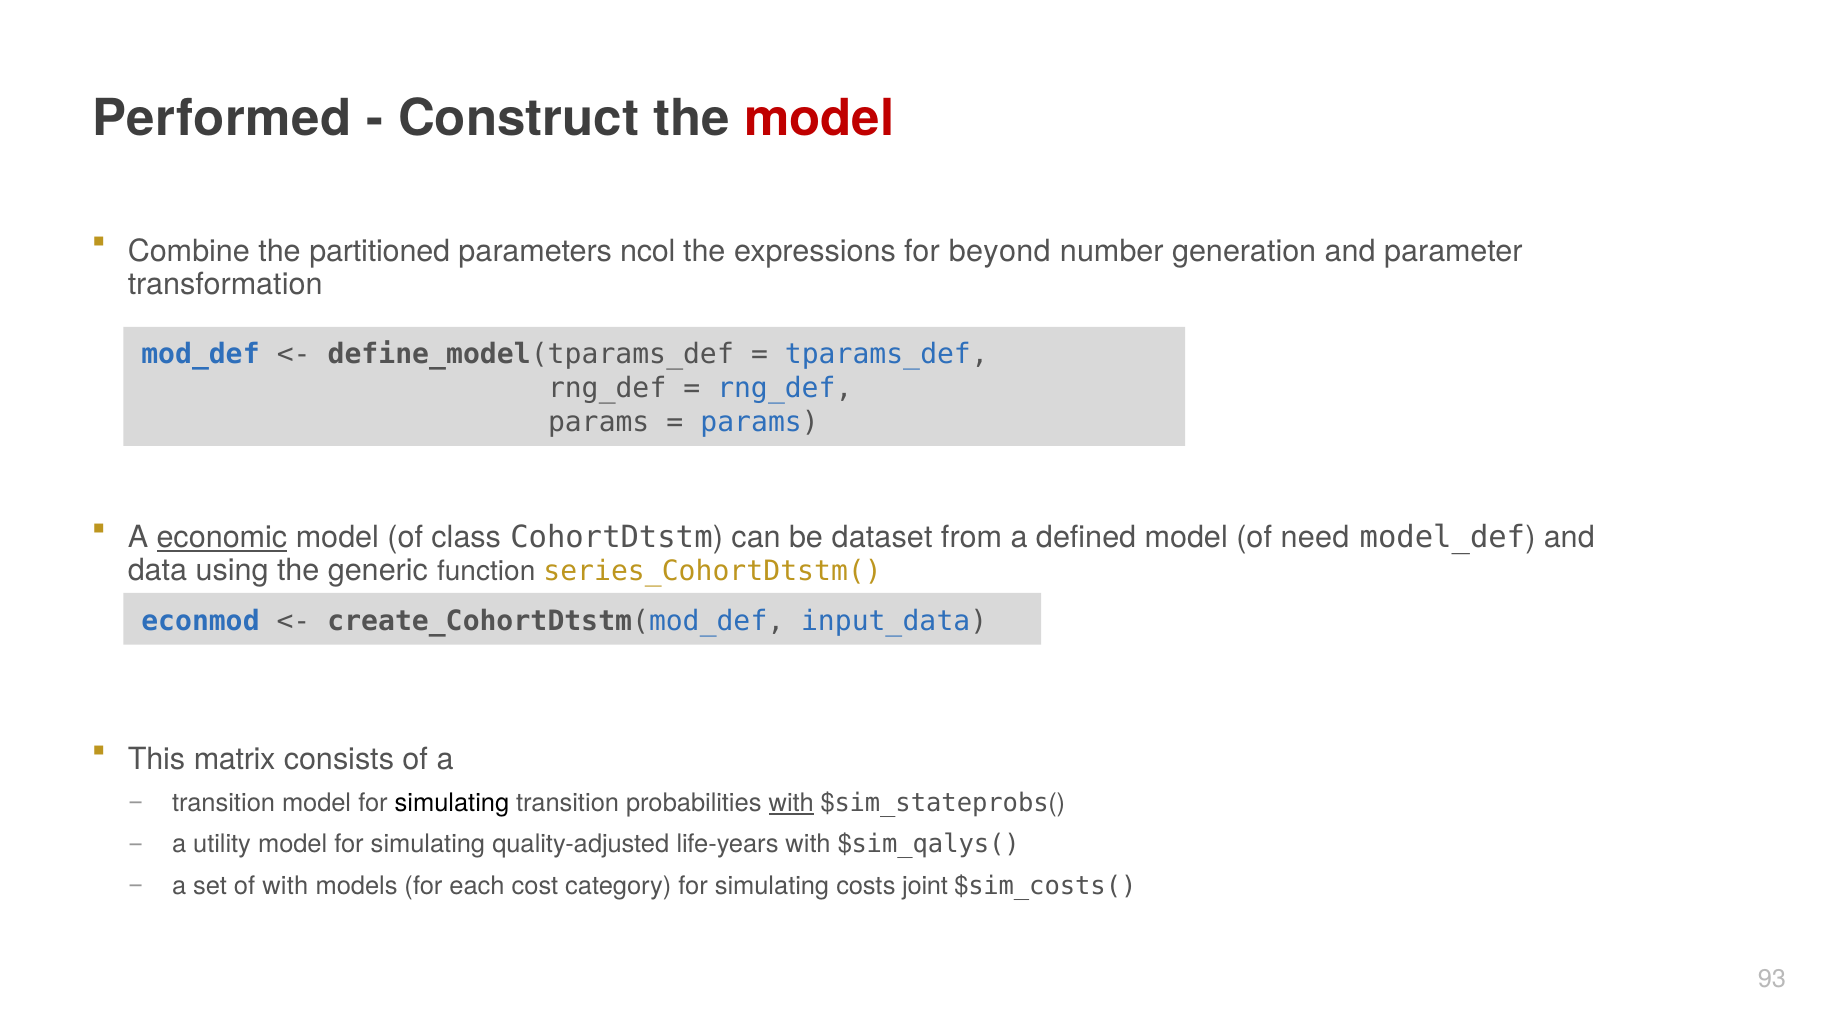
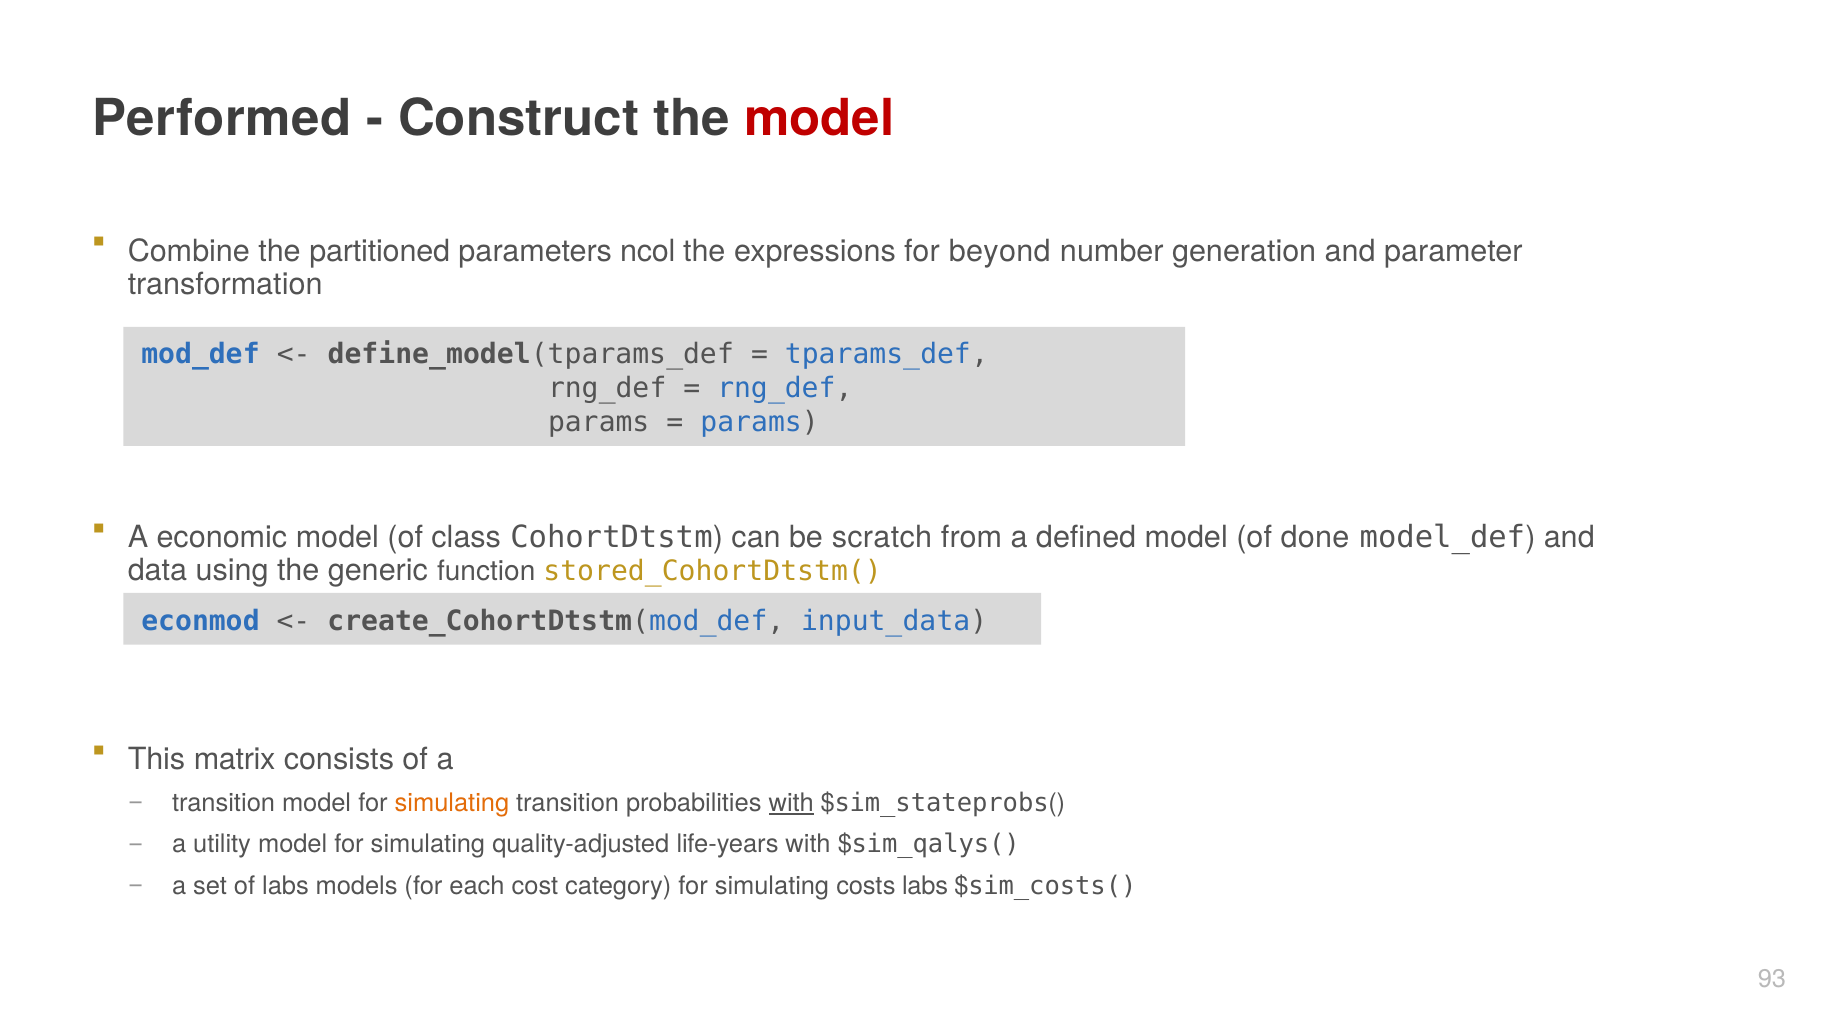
economic underline: present -> none (222, 538)
dataset: dataset -> scratch (882, 538)
need: need -> done (1315, 538)
series_CohortDtstm(: series_CohortDtstm( -> stored_CohortDtstm( (713, 572)
simulating colour: black -> orange (452, 803)
of with: with -> labs (285, 886)
costs joint: joint -> labs (925, 886)
